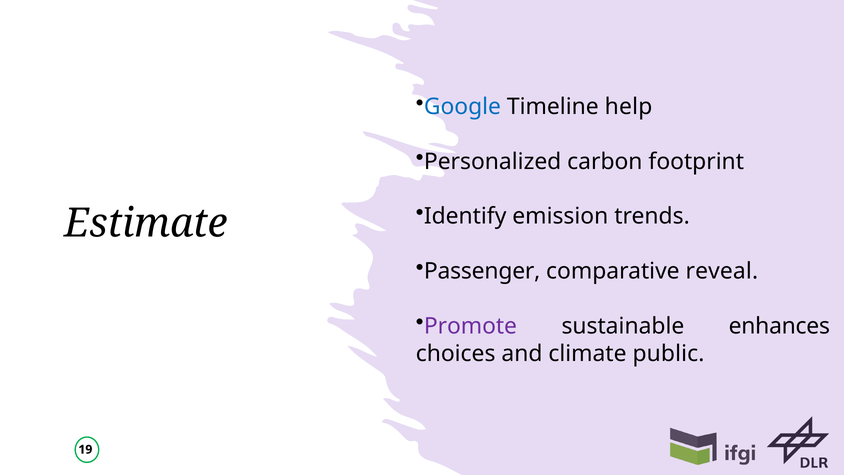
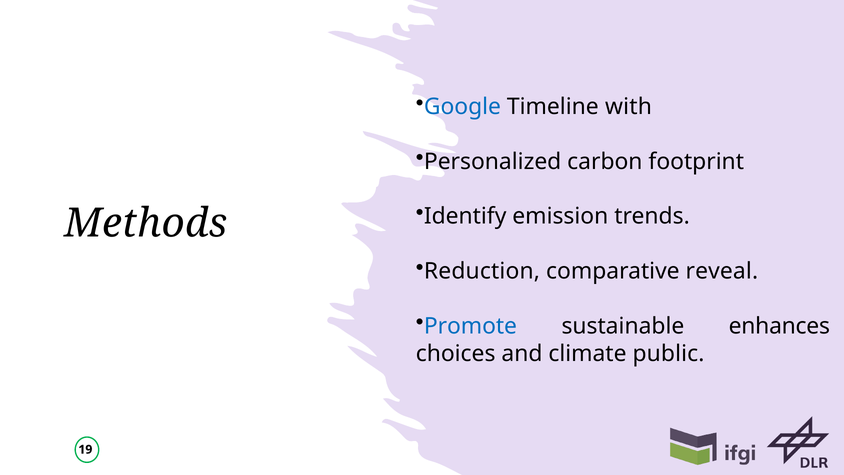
help: help -> with (629, 107)
Estimate: Estimate -> Methods (146, 223)
Passenger: Passenger -> Reduction (482, 271)
Promote colour: purple -> blue (470, 326)
